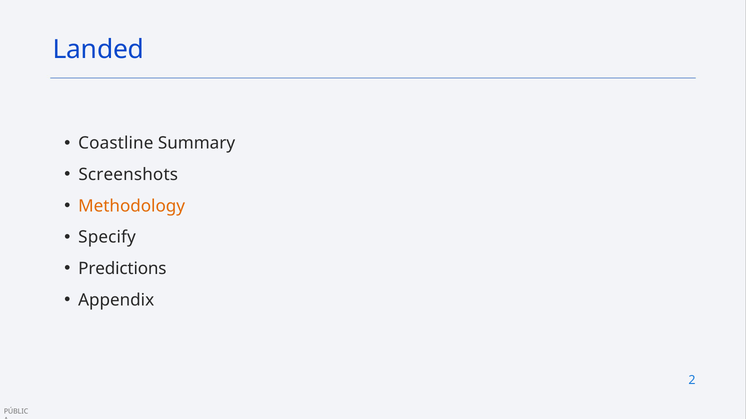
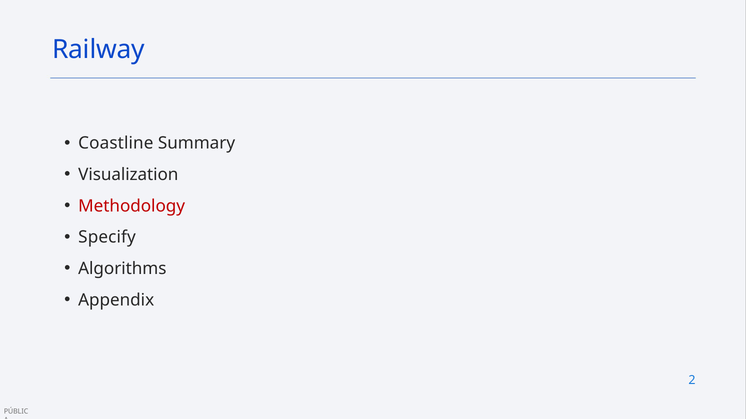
Landed: Landed -> Railway (98, 50)
Screenshots: Screenshots -> Visualization (128, 175)
Methodology colour: orange -> red (132, 206)
Predictions: Predictions -> Algorithms (122, 269)
